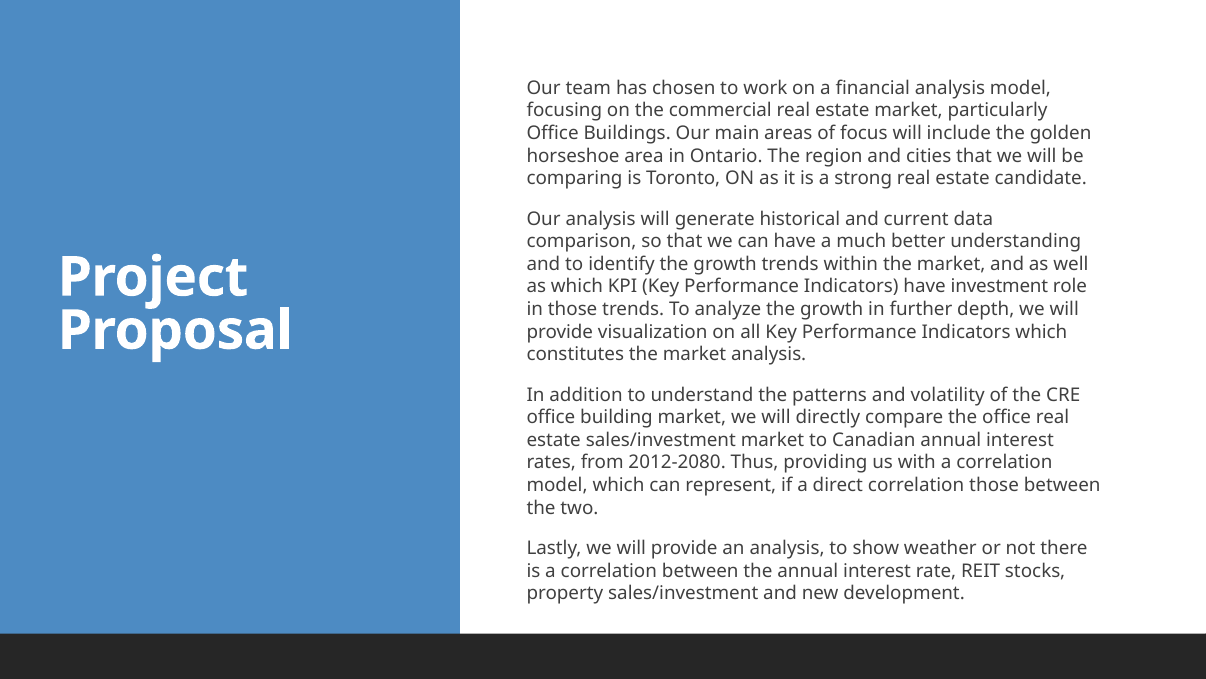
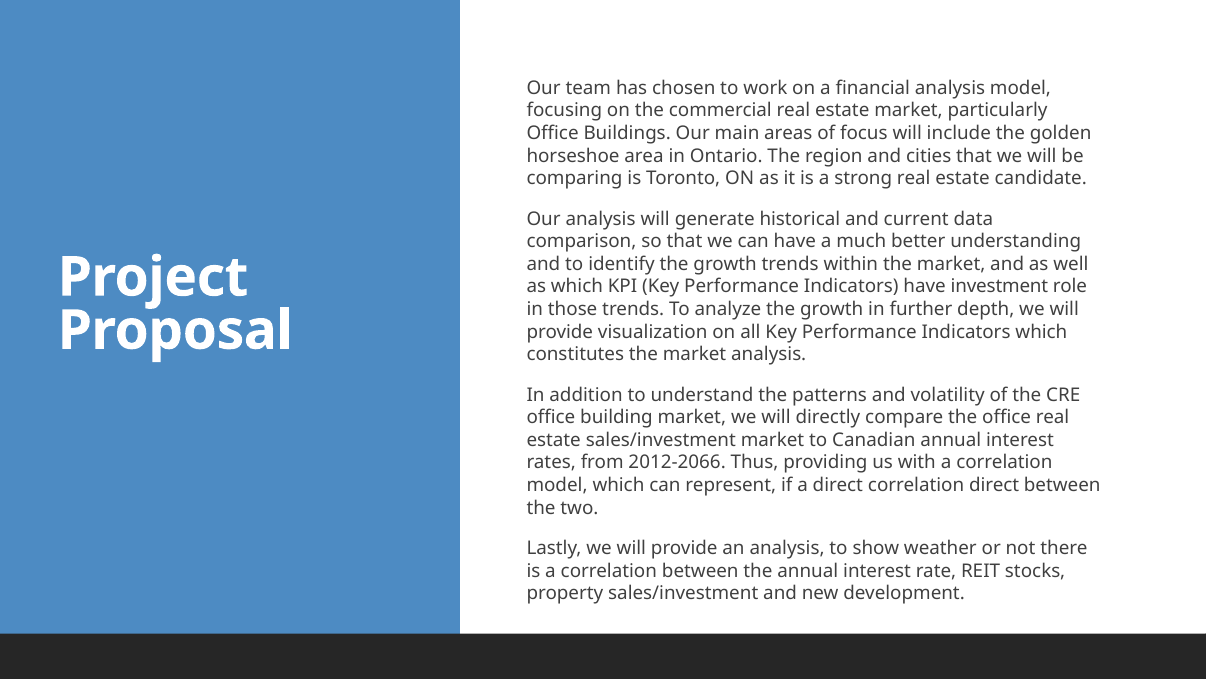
2012-2080: 2012-2080 -> 2012-2066 (677, 462)
correlation those: those -> direct (994, 485)
